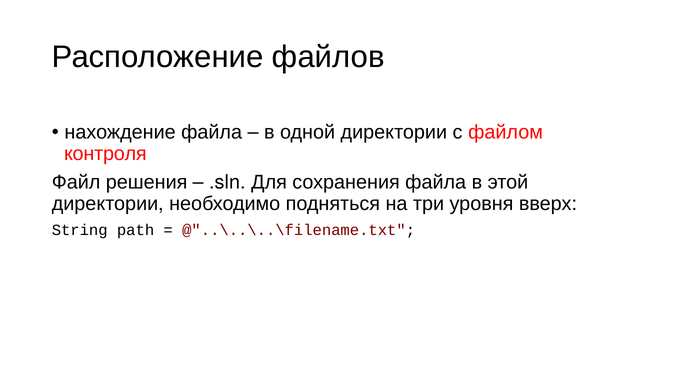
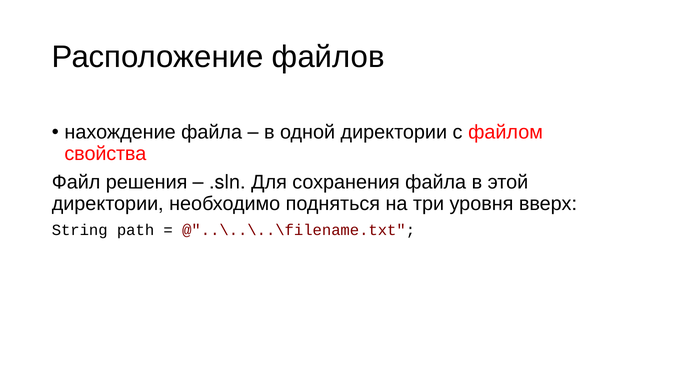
контроля: контроля -> свойства (105, 154)
